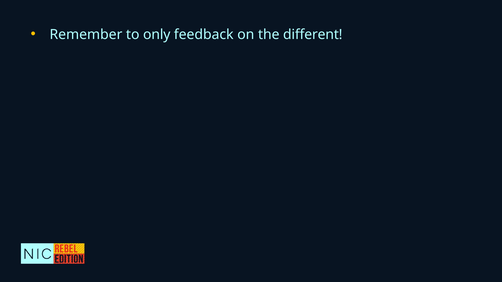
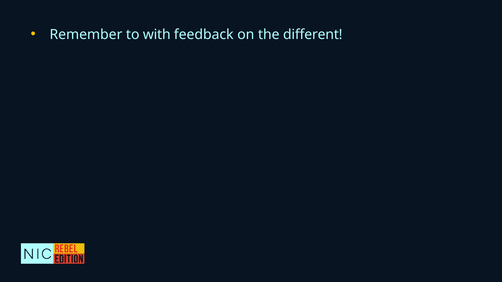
only: only -> with (157, 34)
